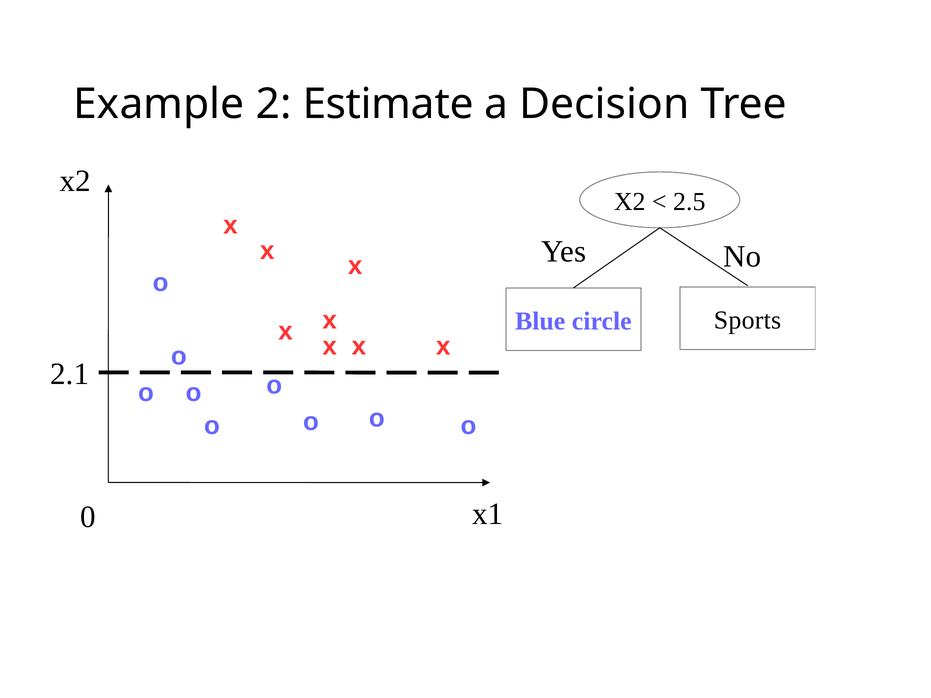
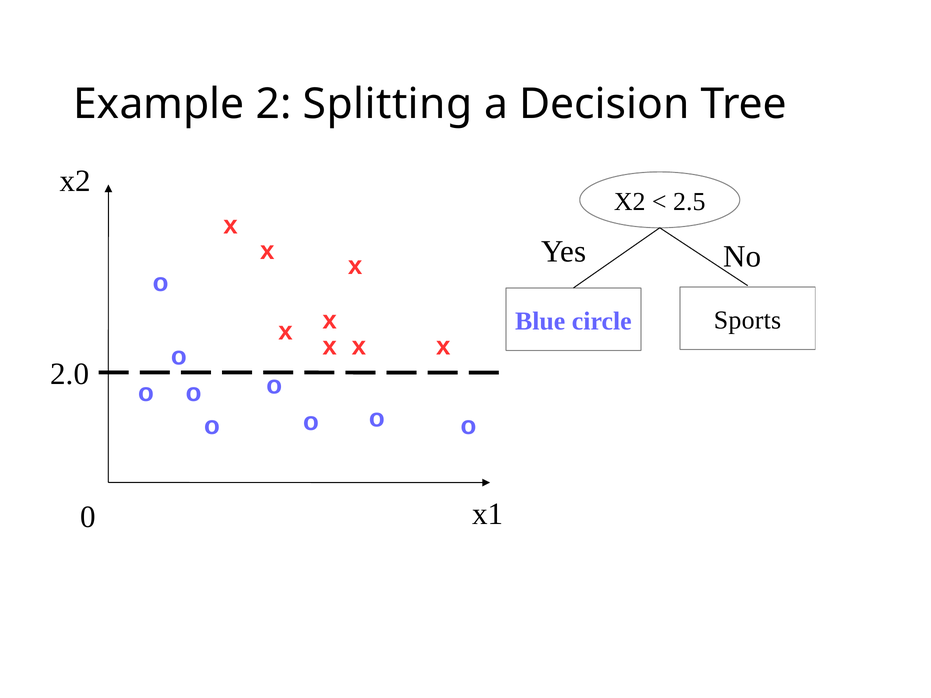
Estimate: Estimate -> Splitting (388, 104)
2.1: 2.1 -> 2.0 (70, 374)
